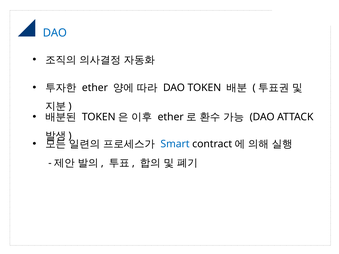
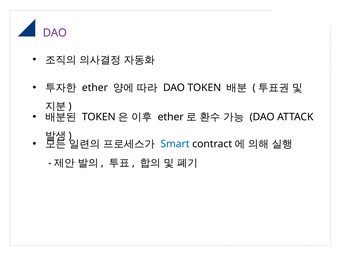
DAO colour: blue -> purple (55, 33)
